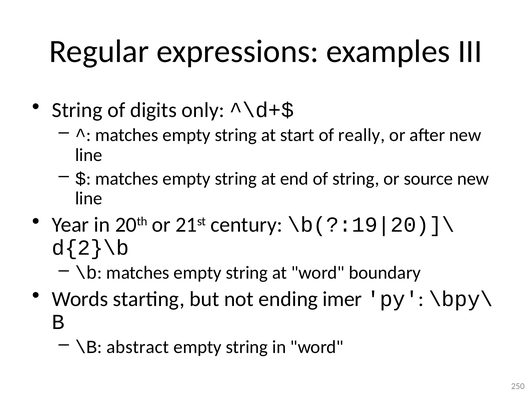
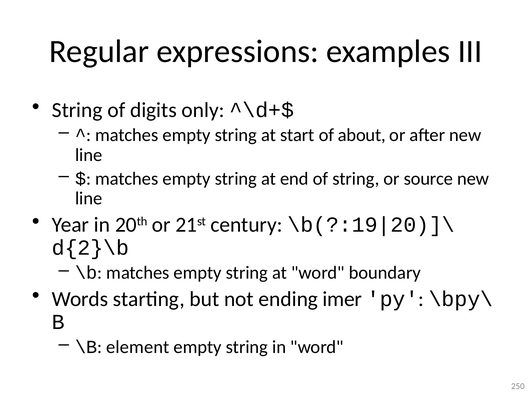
really: really -> about (362, 135)
abstract: abstract -> element (138, 347)
